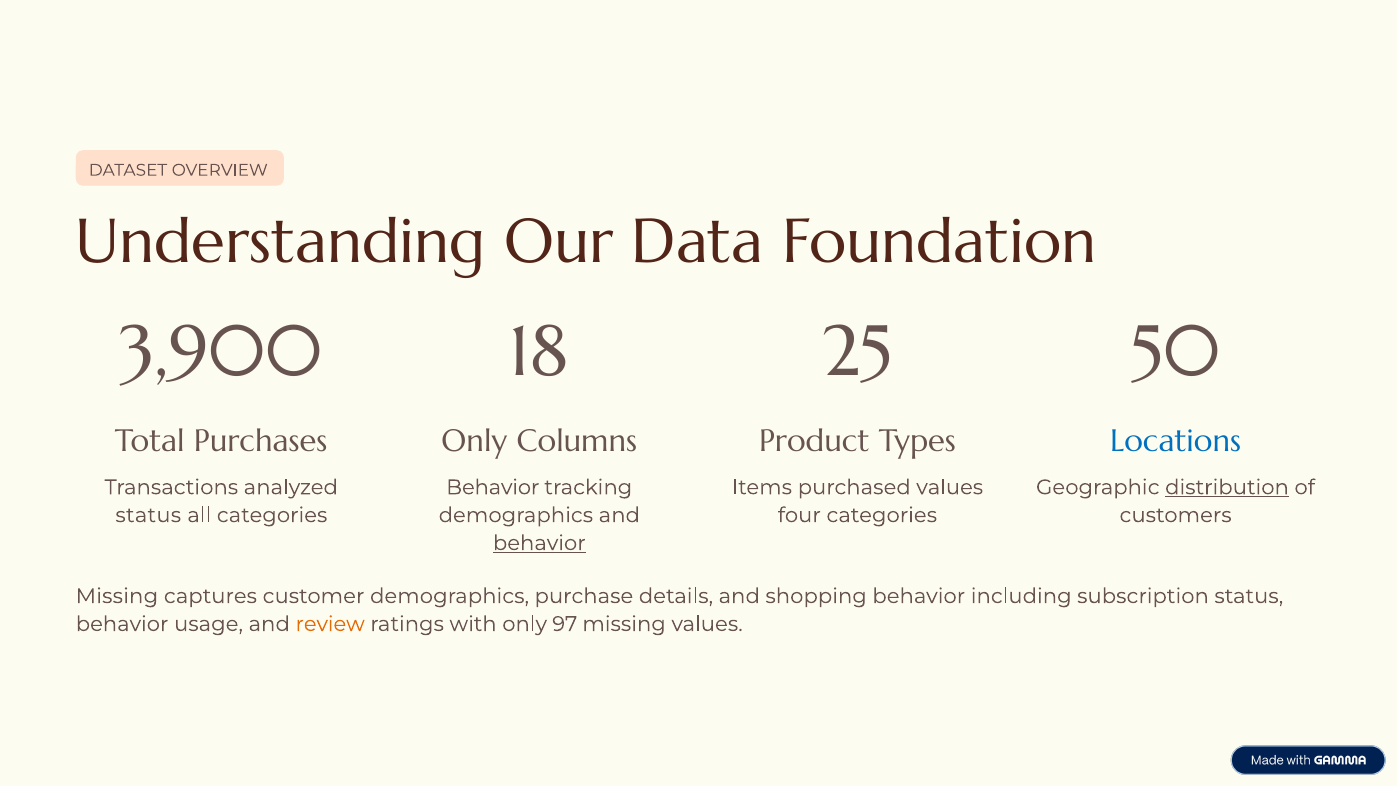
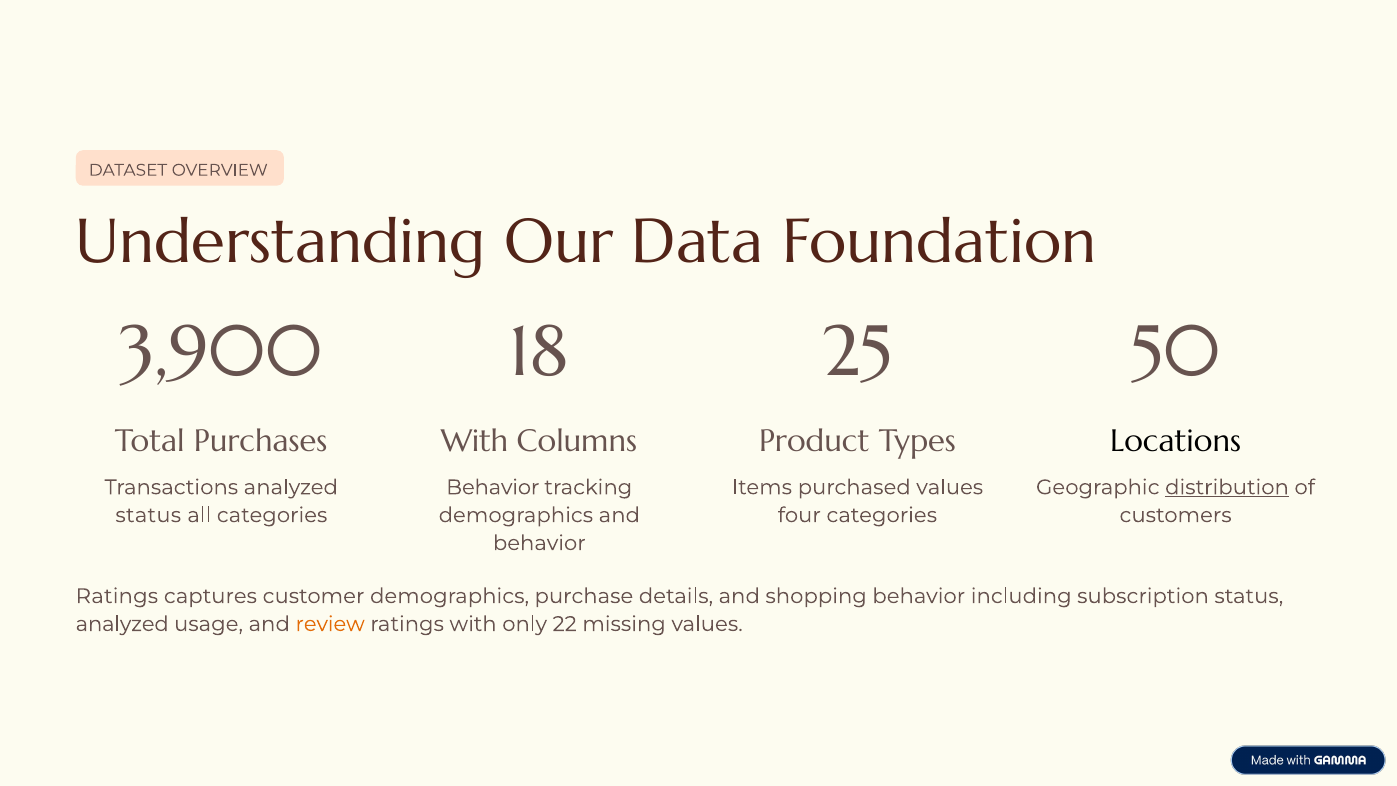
Only: Only -> With (474, 441)
Locations colour: blue -> black (1176, 441)
behavior underline: present -> none (539, 543)
Missing: Missing -> Ratings (117, 596)
behavior: behavior -> analyzed (122, 624)
97: 97 -> 22 (565, 624)
